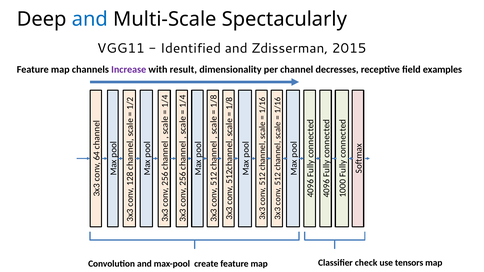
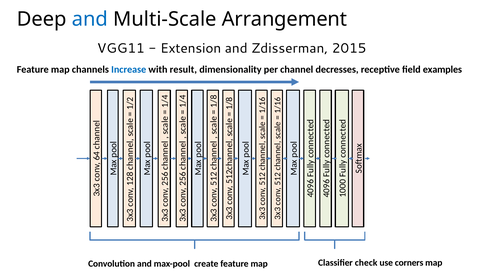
Spectacularly: Spectacularly -> Arrangement (285, 19)
Identified: Identified -> Extension (191, 48)
Increase colour: purple -> blue (129, 69)
tensors: tensors -> corners (409, 263)
